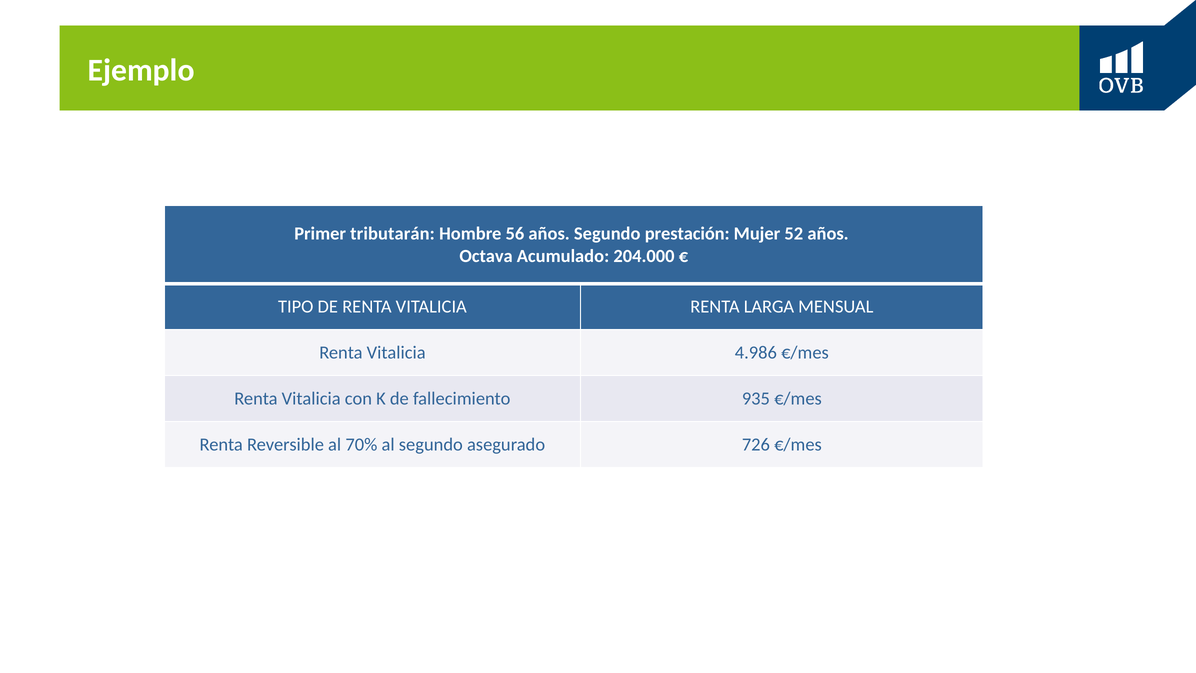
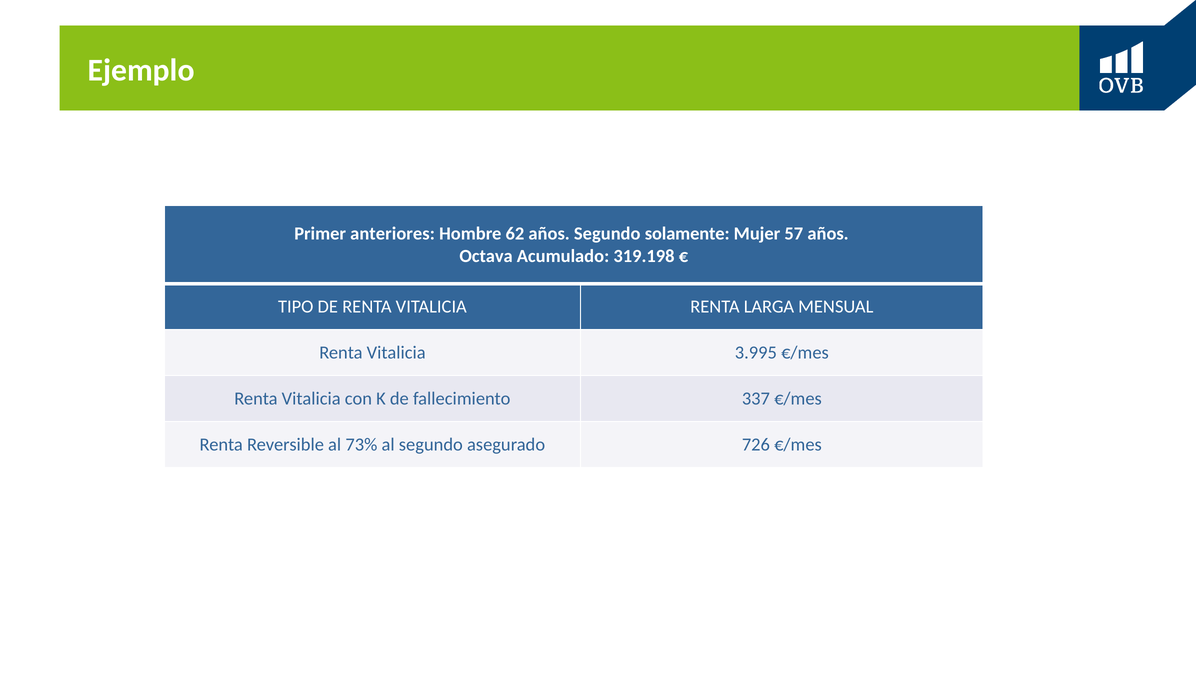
tributarán: tributarán -> anteriores (393, 234)
56: 56 -> 62 (515, 234)
prestación: prestación -> solamente (687, 234)
52: 52 -> 57 (794, 234)
204.000: 204.000 -> 319.198 (644, 256)
4.986: 4.986 -> 3.995 (756, 353)
935: 935 -> 337 (756, 398)
70%: 70% -> 73% (361, 444)
